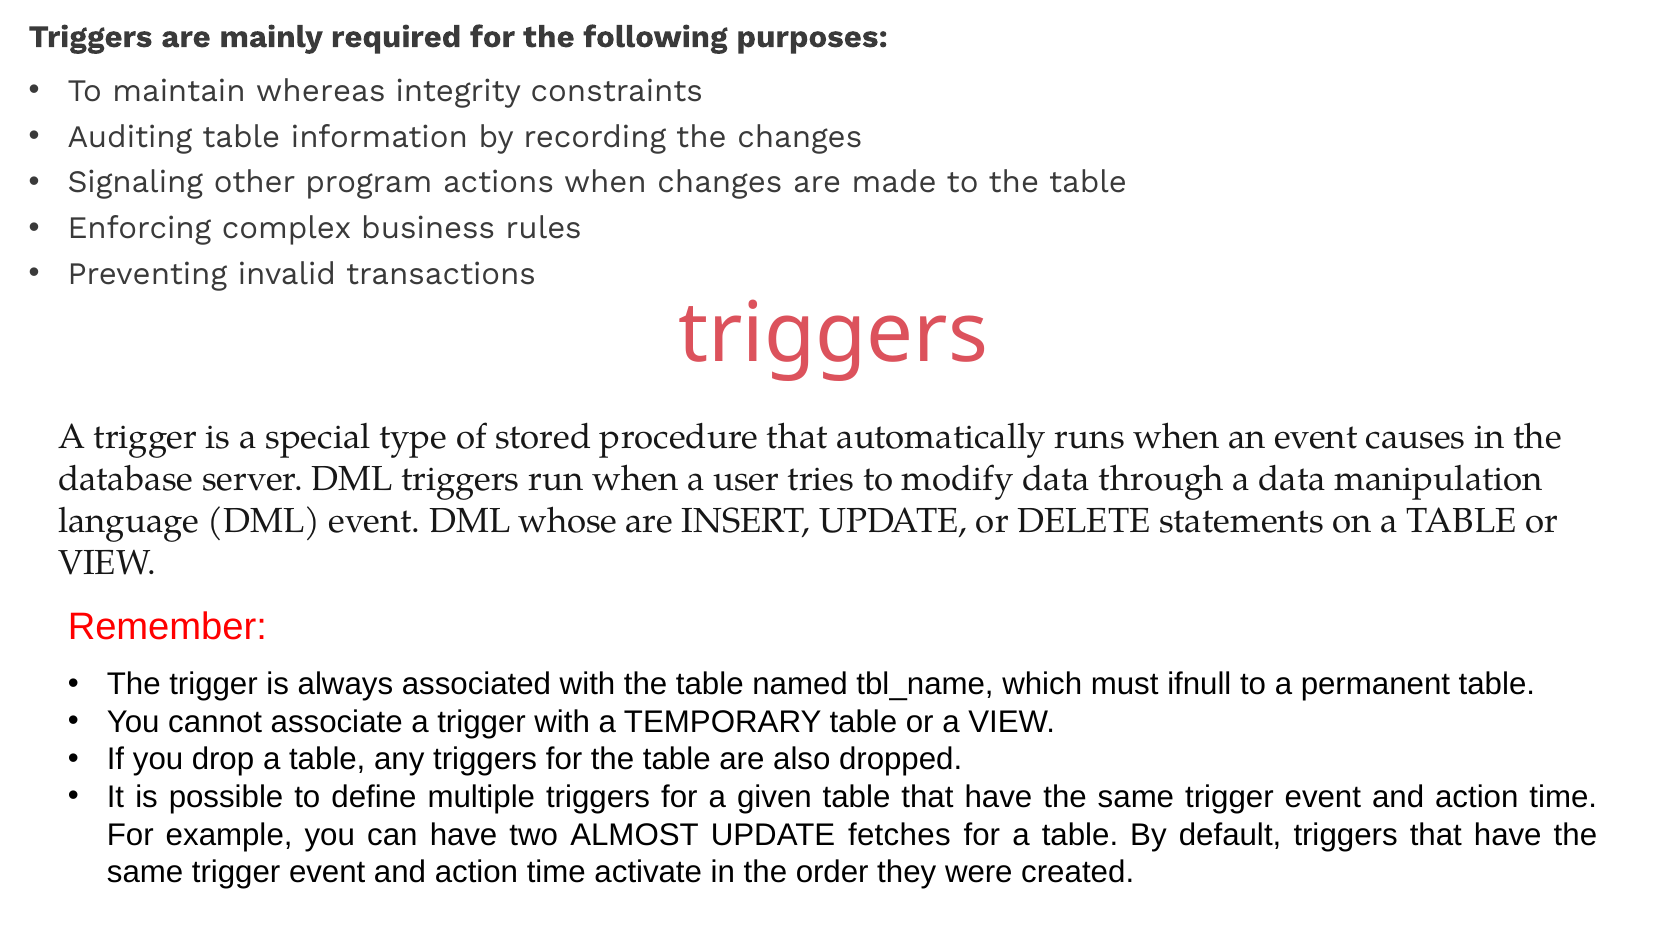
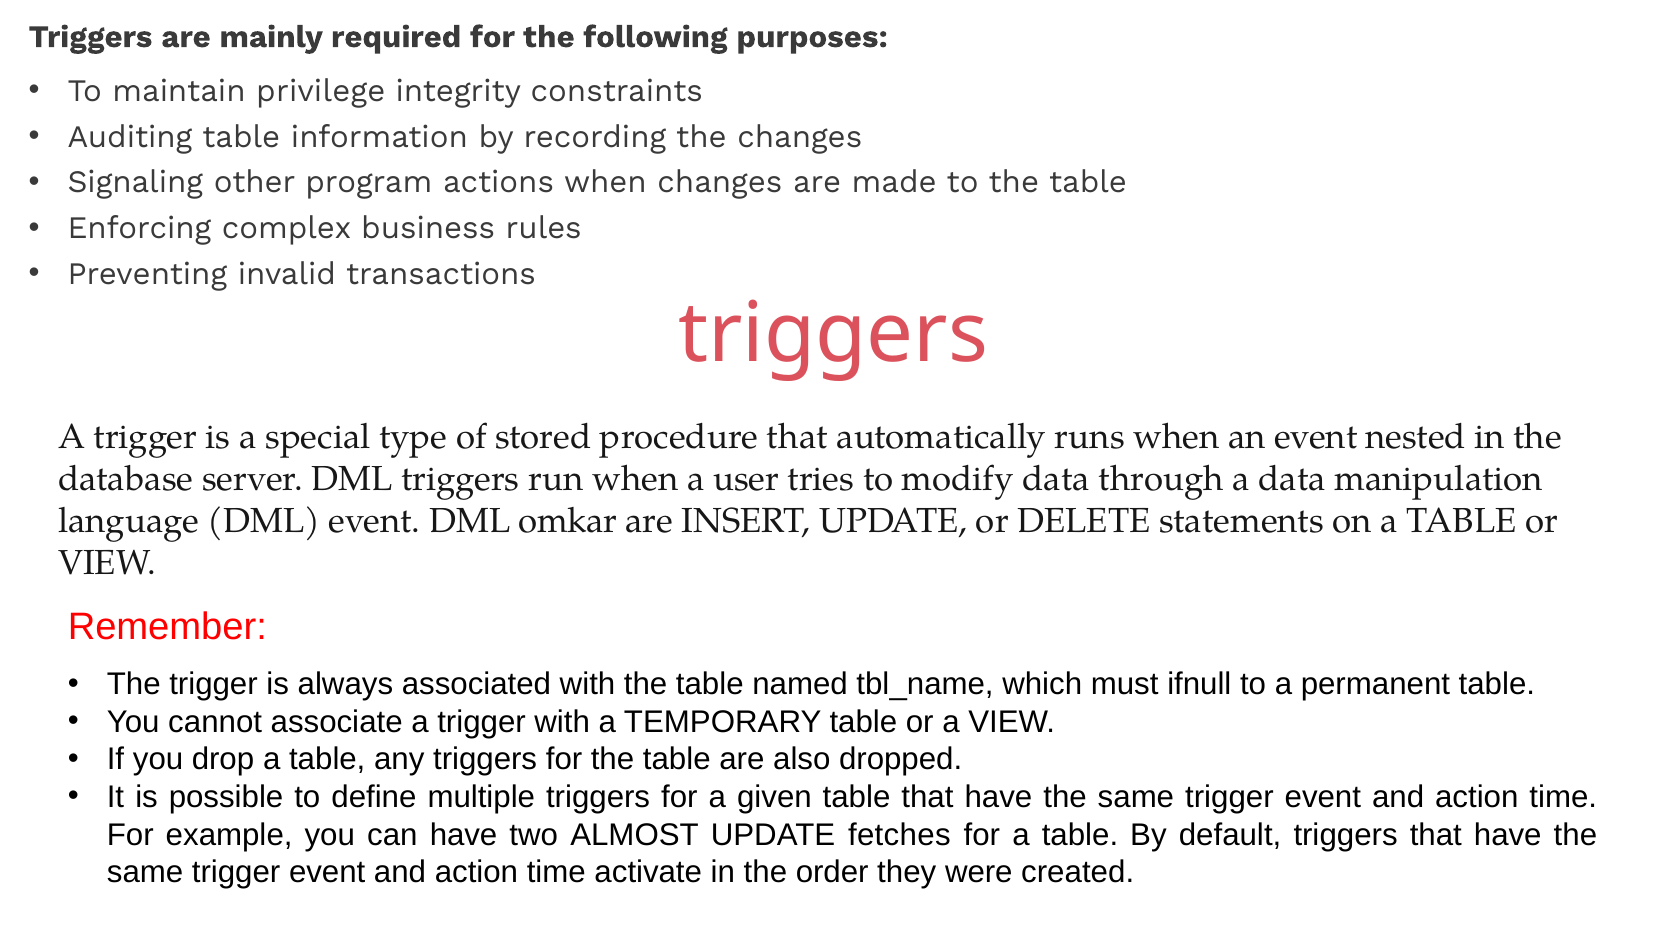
whereas: whereas -> privilege (321, 91)
causes: causes -> nested (1416, 437)
whose: whose -> omkar (568, 521)
